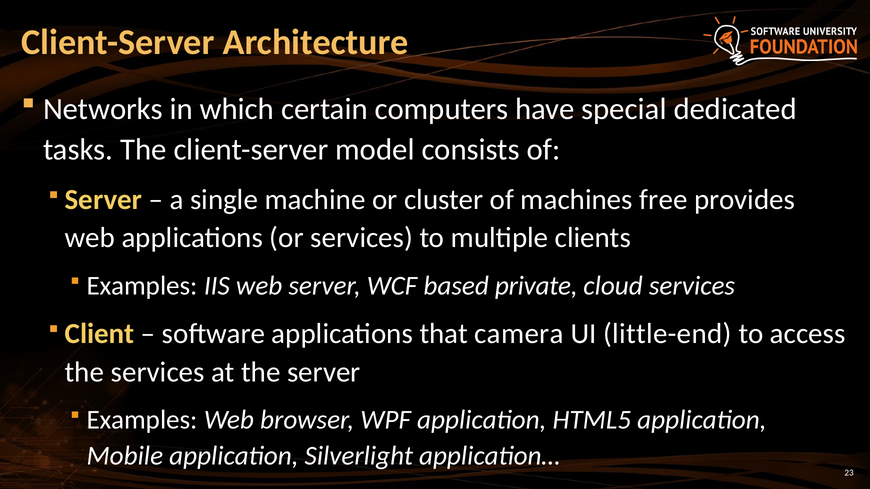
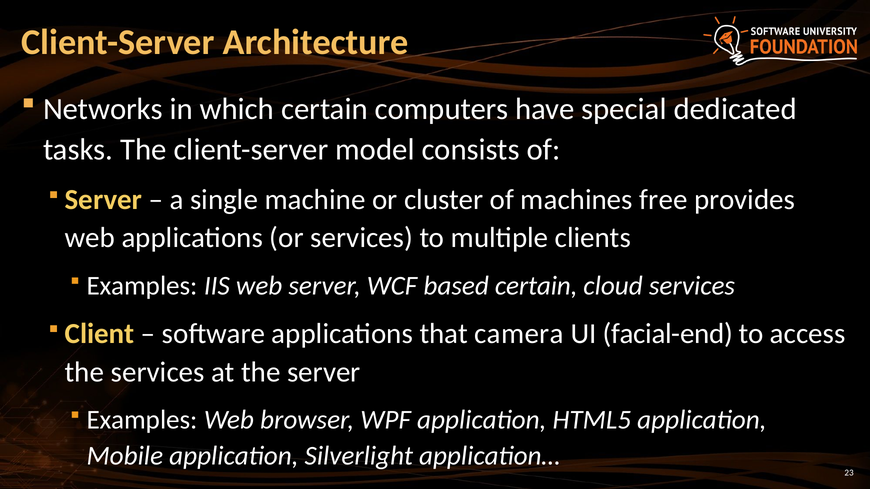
based private: private -> certain (536, 286)
little-end: little-end -> facial-end (668, 334)
